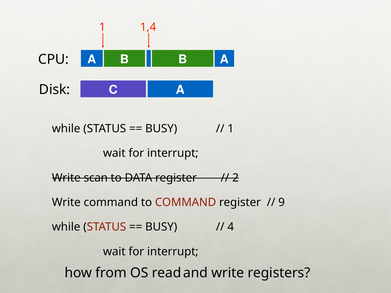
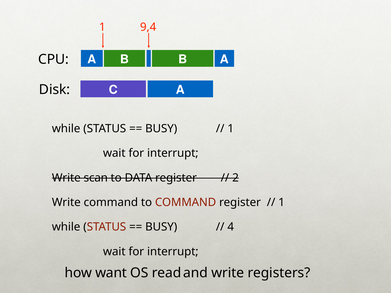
1,4: 1,4 -> 9,4 (148, 27)
9: 9 -> 1 (282, 203)
from: from -> want (111, 273)
